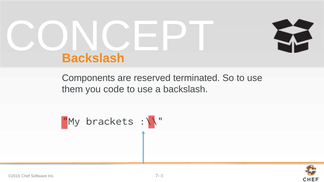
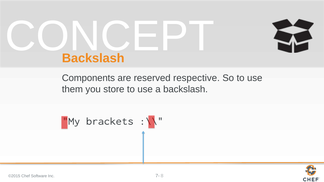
terminated: terminated -> respective (196, 78)
code: code -> store (114, 89)
